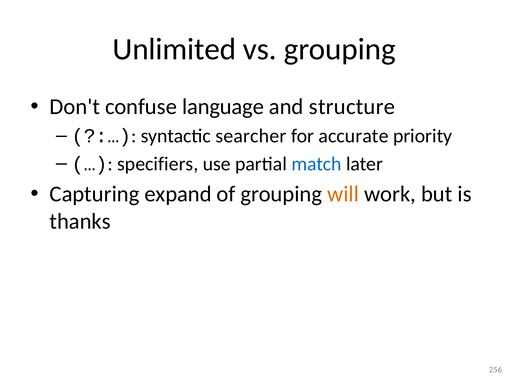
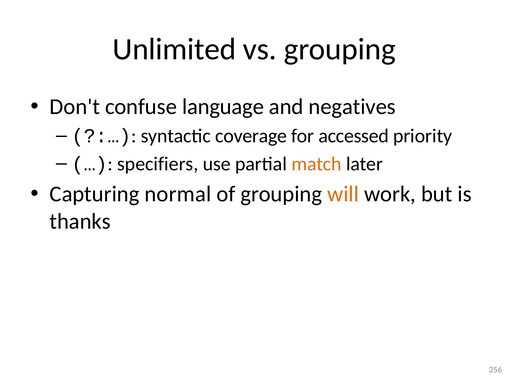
structure: structure -> negatives (352, 107)
searcher: searcher -> coverage (251, 136)
accurate: accurate -> accessed (354, 136)
match colour: blue -> orange (317, 164)
expand: expand -> normal (178, 194)
